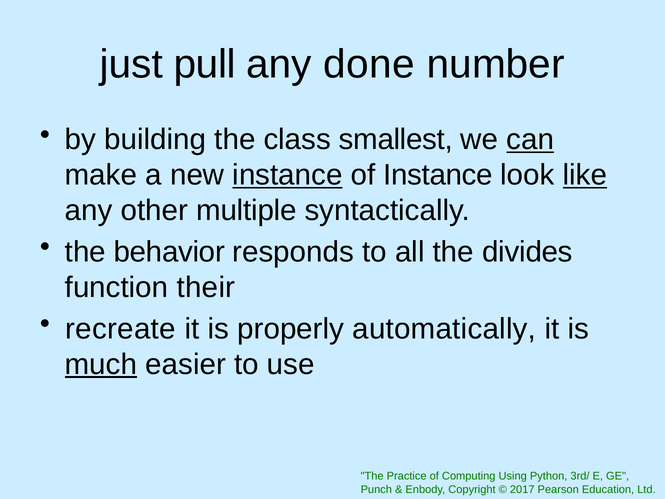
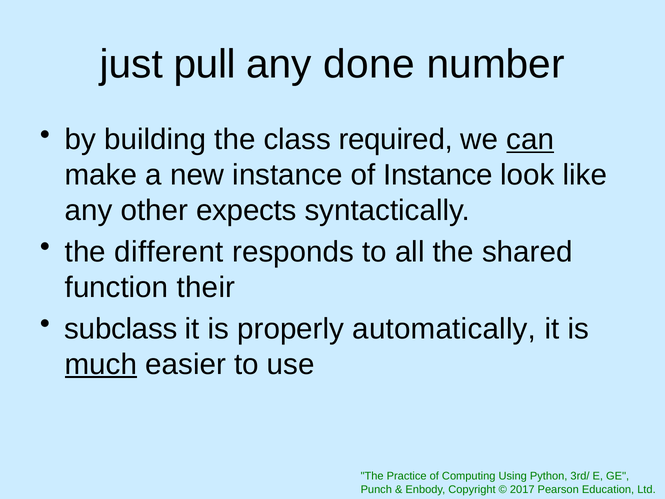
smallest: smallest -> required (396, 140)
instance underline: present -> none (288, 175)
like underline: present -> none (585, 175)
multiple: multiple -> expects (246, 210)
behavior: behavior -> different (169, 252)
divides: divides -> shared (527, 252)
recreate: recreate -> subclass (121, 329)
